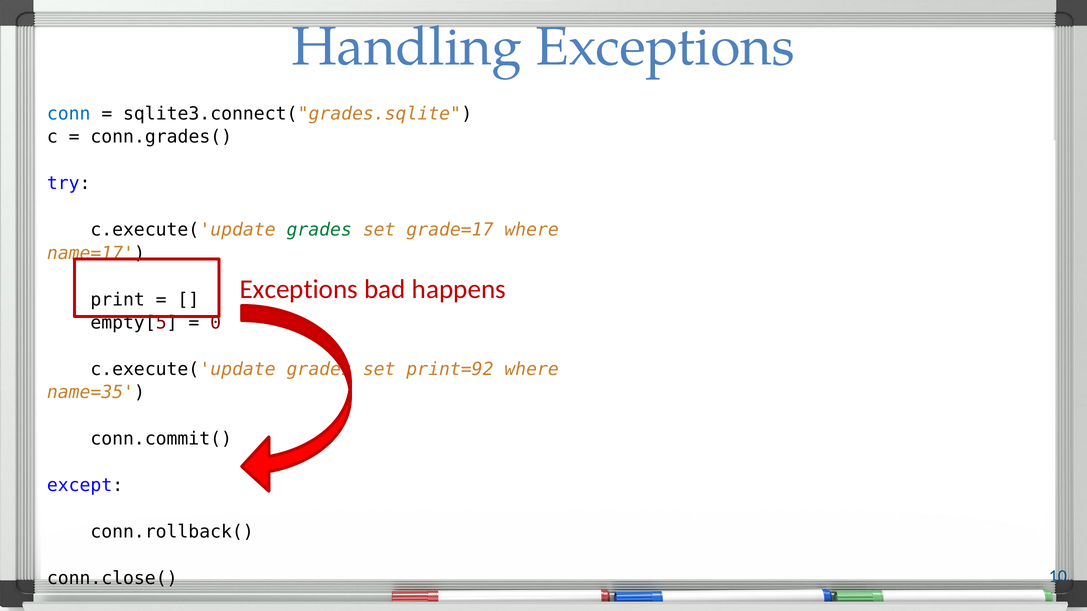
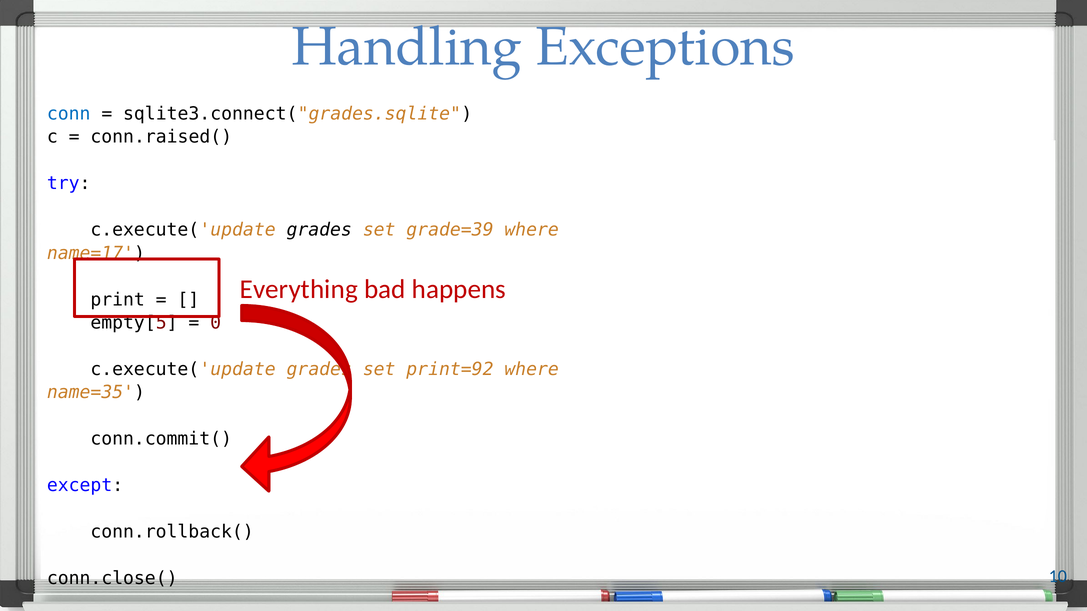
conn.grades(: conn.grades( -> conn.raised( (161, 137)
grades colour: green -> black (319, 230)
grade=17: grade=17 -> grade=39 (450, 230)
Exceptions: Exceptions -> Everything (299, 290)
